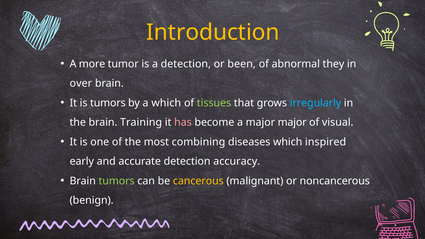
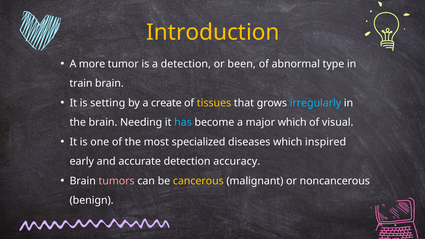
they: they -> type (333, 64)
over: over -> train (81, 83)
is tumors: tumors -> setting (108, 103)
a which: which -> create (166, 103)
tissues colour: light green -> yellow (214, 103)
Training: Training -> Needing (141, 122)
has colour: pink -> light blue (183, 122)
major major: major -> which (292, 122)
combining: combining -> specialized (199, 142)
tumors colour: light green -> pink (117, 181)
